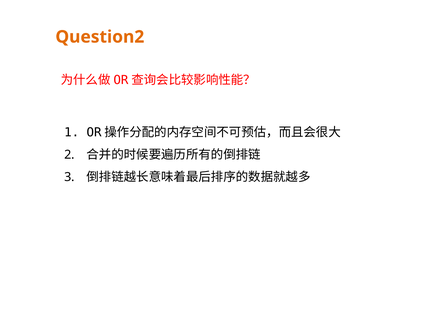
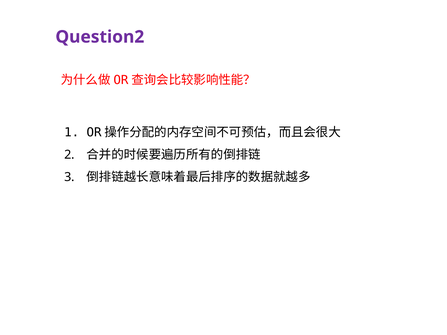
Question2 colour: orange -> purple (100, 37)
